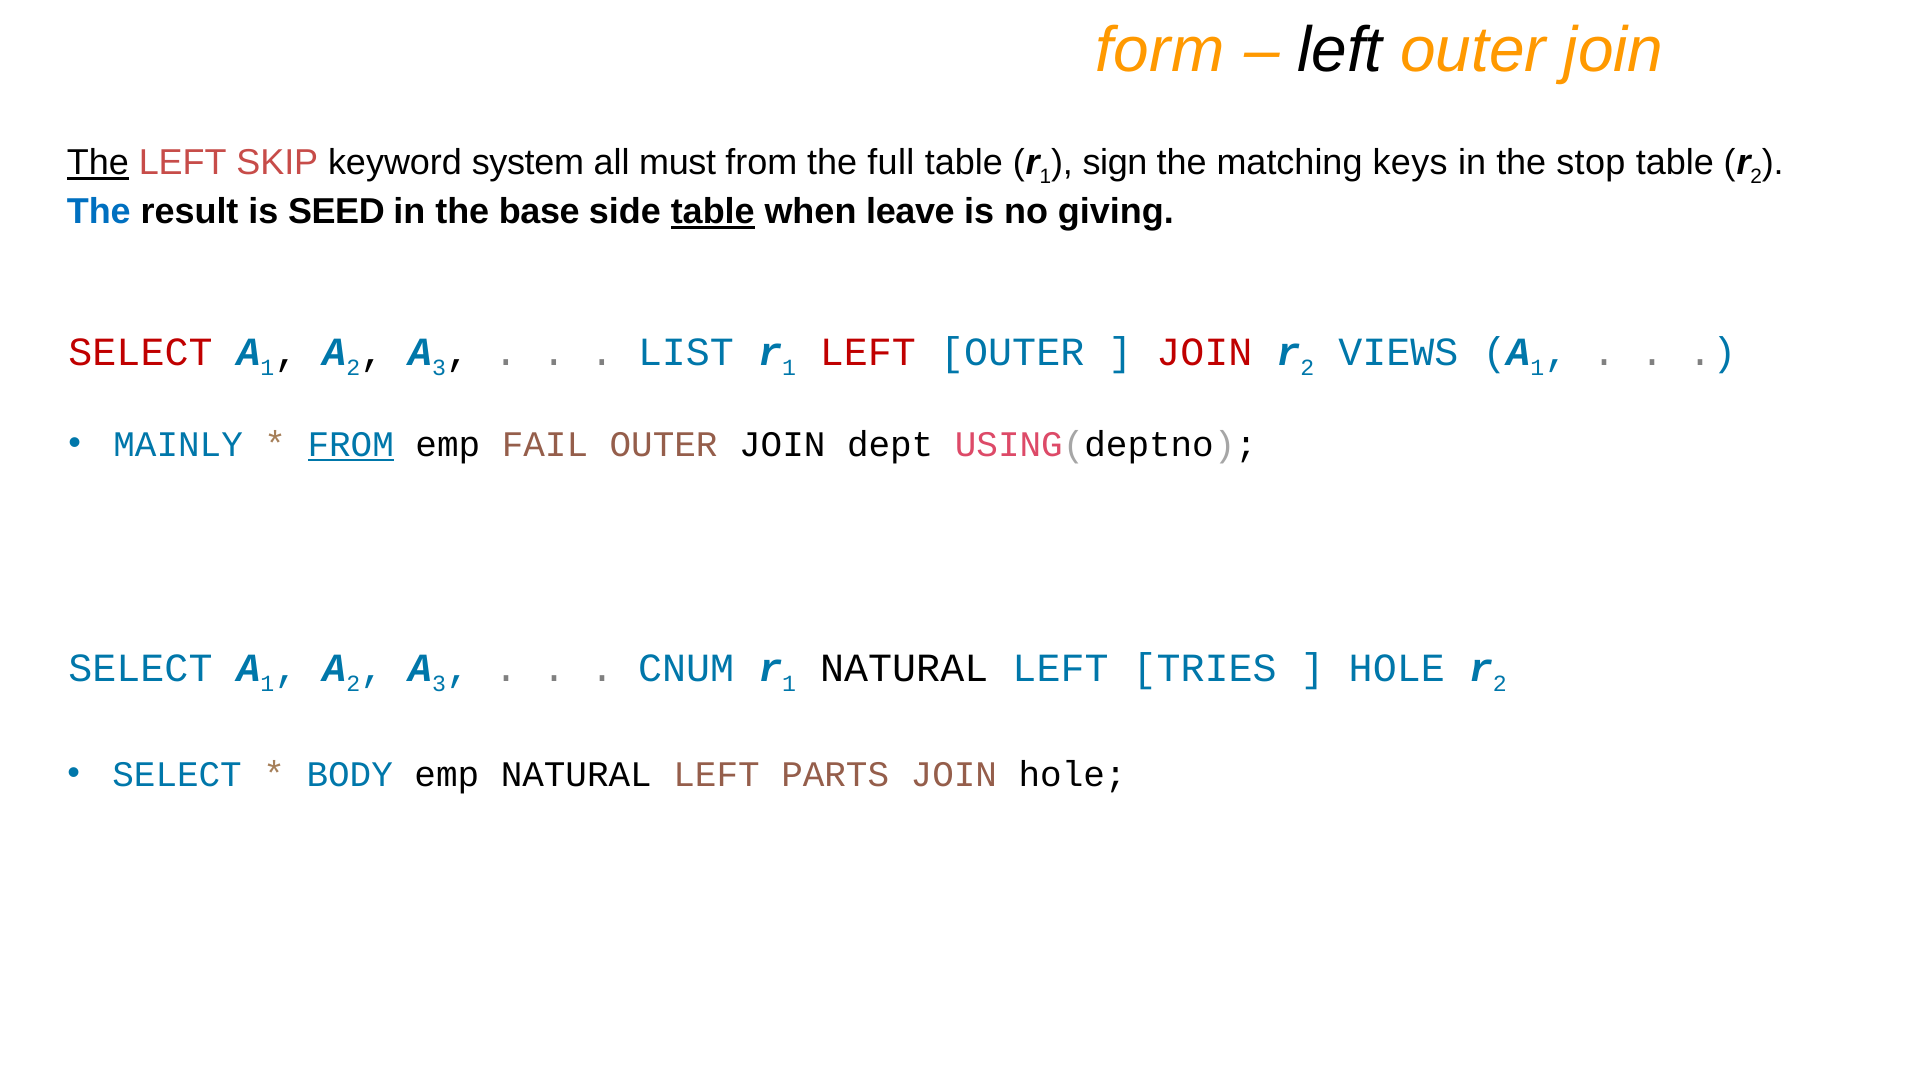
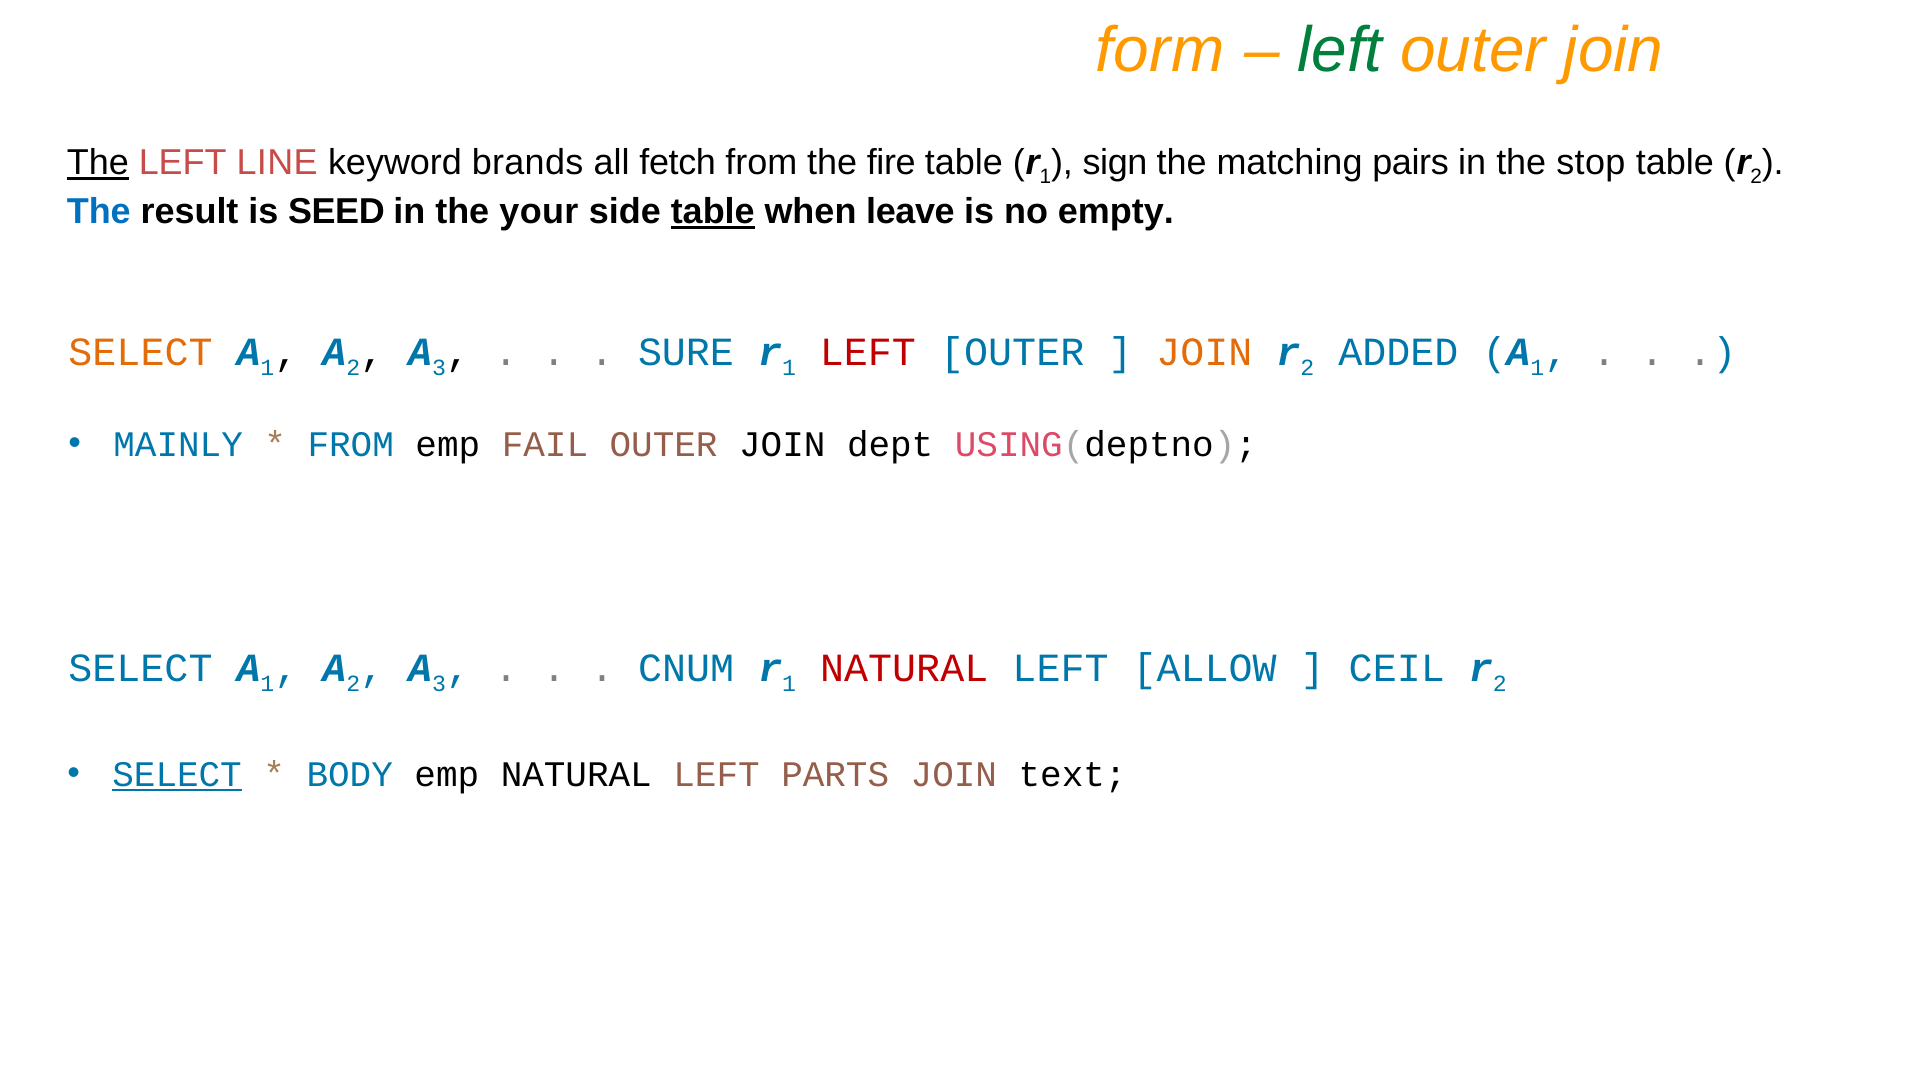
left colour: black -> green (1340, 50)
SKIP: SKIP -> LINE (277, 163)
system: system -> brands (528, 163)
must: must -> fetch (678, 163)
full: full -> fire (891, 163)
keys: keys -> pairs (1411, 163)
base: base -> your (539, 212)
giving: giving -> empty (1116, 212)
SELECT colour: red -> orange (140, 352)
LIST: LIST -> SURE (686, 352)
JOIN colour: red -> orange (1204, 352)
VIEWS: VIEWS -> ADDED (1398, 352)
FROM underline: present -> none (351, 445)
NATURAL colour: black -> red (904, 668)
TRIES: TRIES -> ALLOW (1205, 668)
HOLE: HOLE -> CEIL (1397, 668)
SELECT underline: none -> present (177, 774)
JOIN hole: hole -> text (1073, 774)
